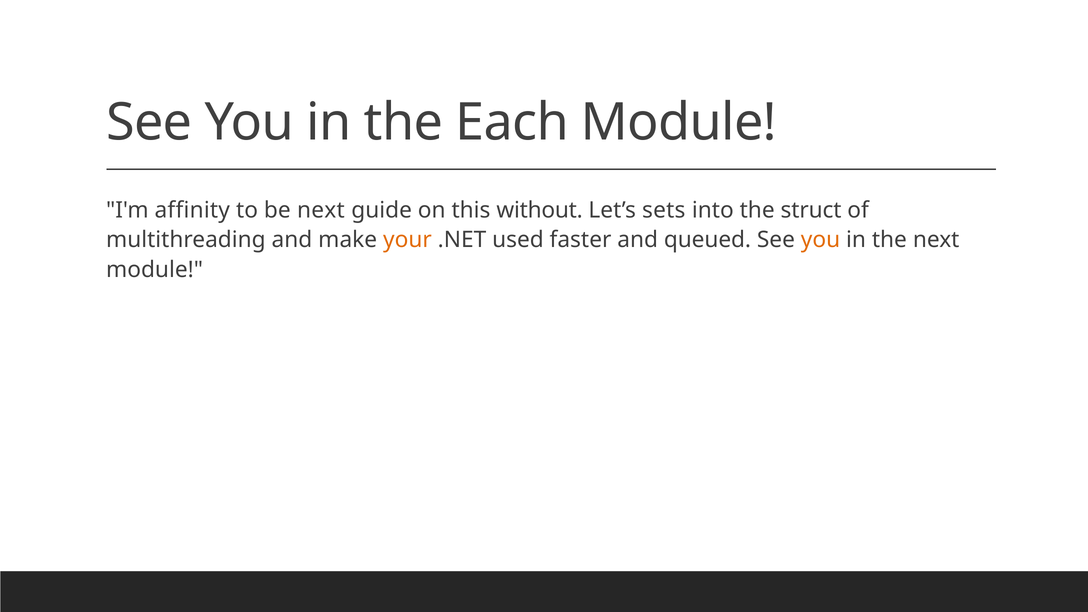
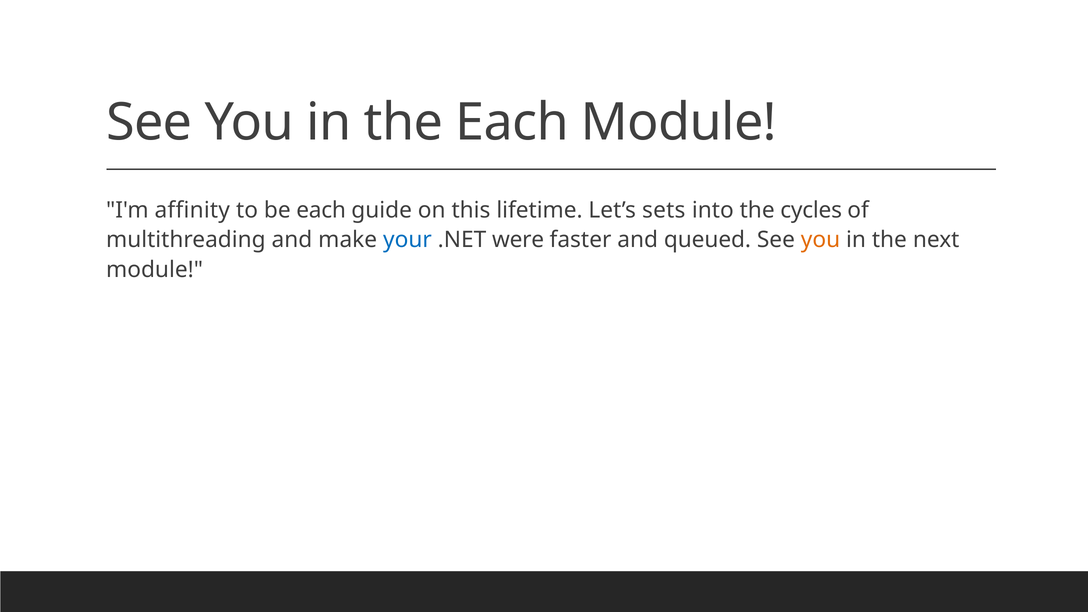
be next: next -> each (321, 210)
without: without -> lifetime (540, 210)
struct: struct -> cycles (811, 210)
your colour: orange -> blue (407, 240)
used: used -> were (518, 240)
